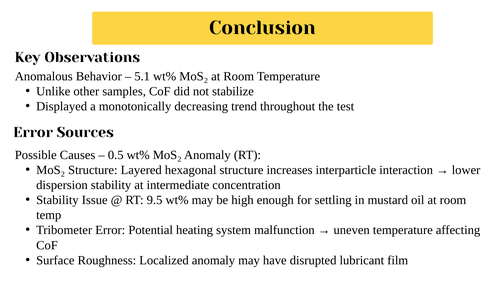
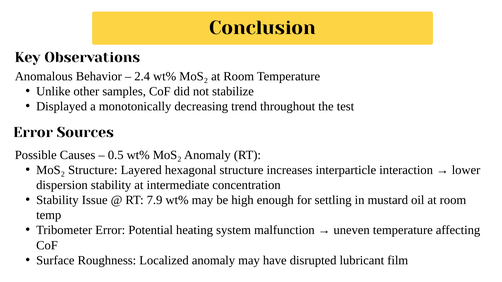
5.1: 5.1 -> 2.4 (142, 76)
9.5: 9.5 -> 7.9 (155, 200)
